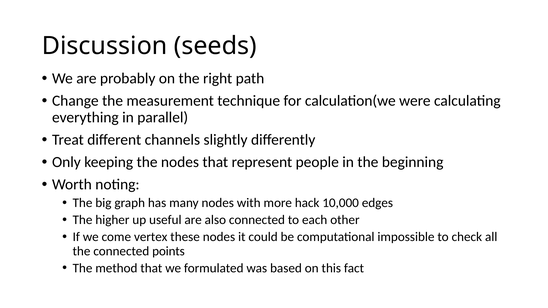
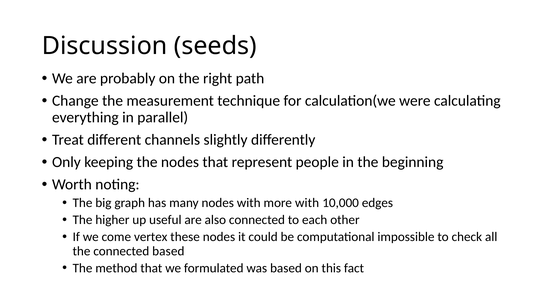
more hack: hack -> with (307, 203)
connected points: points -> based (168, 251)
